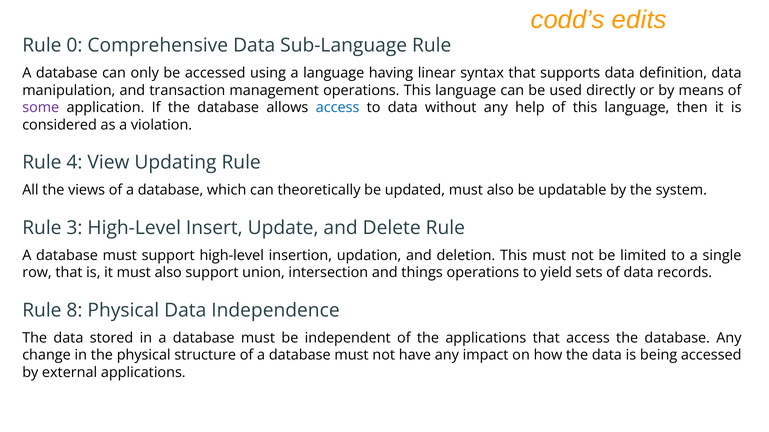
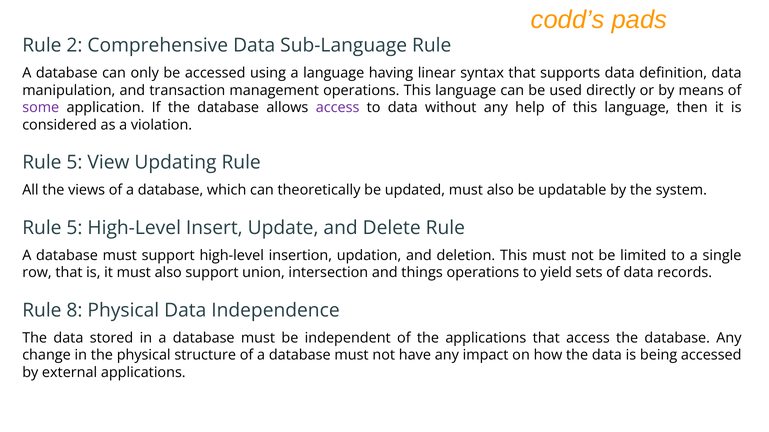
edits: edits -> pads (639, 20)
0: 0 -> 2 (74, 46)
access colour: blue -> purple (338, 108)
4: 4 -> 5 (74, 163)
3: 3 -> 5 (74, 228)
